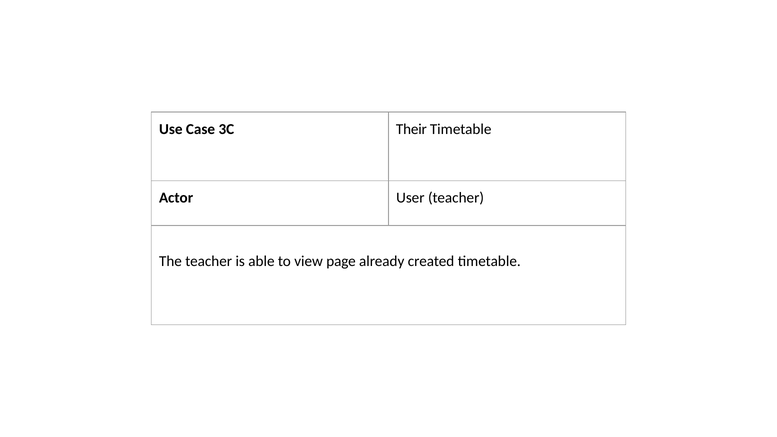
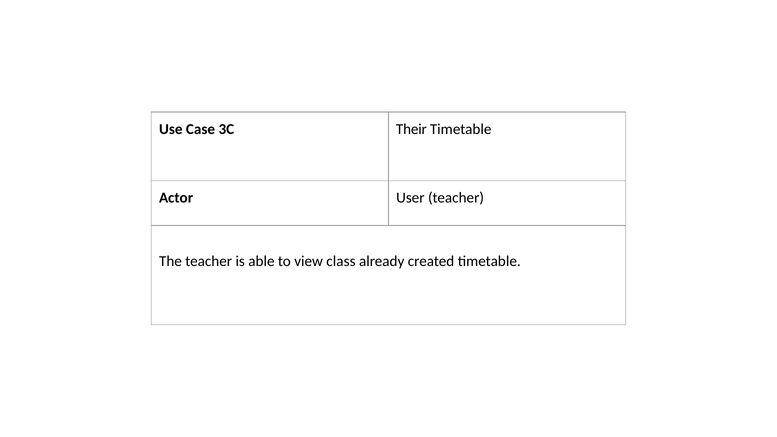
page: page -> class (341, 261)
